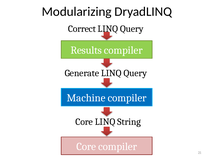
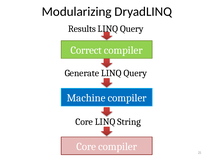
Correct: Correct -> Results (82, 29)
Results: Results -> Correct (86, 50)
